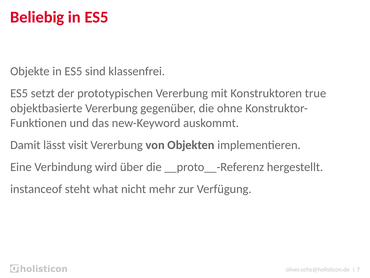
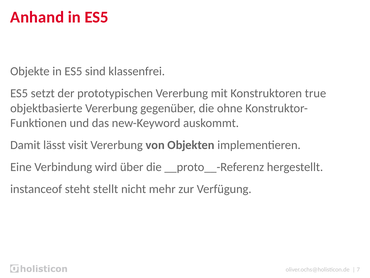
Beliebig: Beliebig -> Anhand (37, 17)
what: what -> stellt (106, 189)
